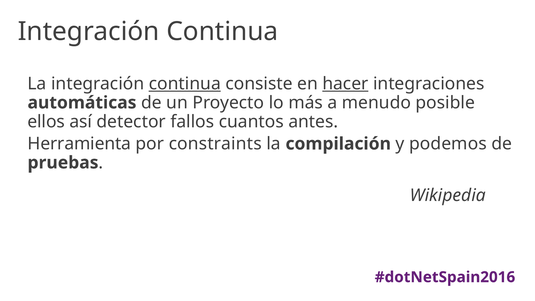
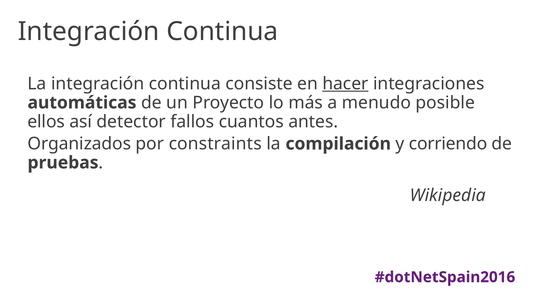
continua underline: present -> none (185, 84)
Herramienta: Herramienta -> Organizados (79, 144)
podemos: podemos -> corriendo (448, 144)
